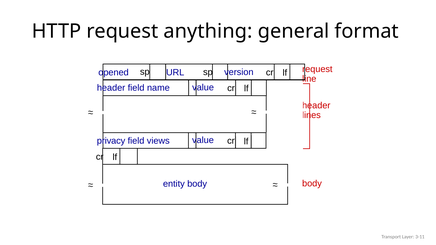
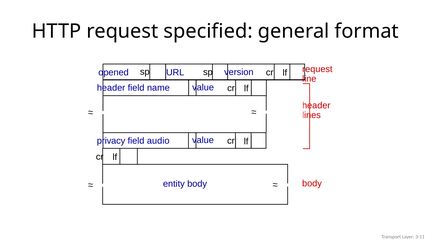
anything: anything -> specified (208, 31)
views: views -> audio (158, 141)
